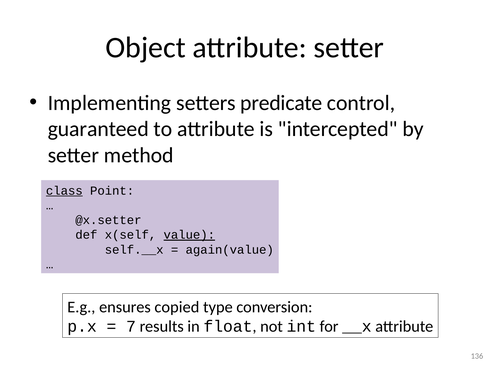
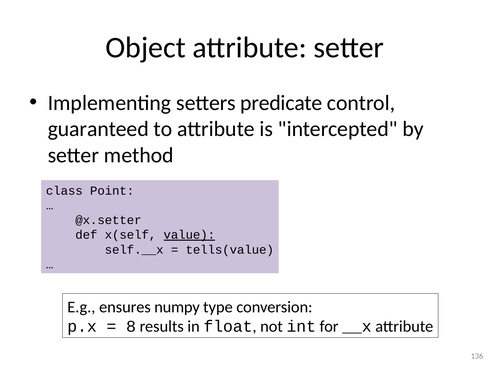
class underline: present -> none (64, 190)
again(value: again(value -> tells(value (230, 249)
copied: copied -> numpy (177, 307)
7: 7 -> 8 (131, 326)
